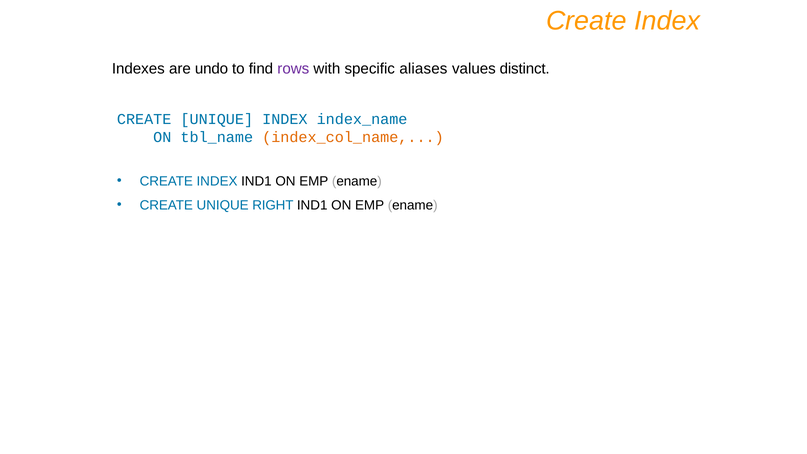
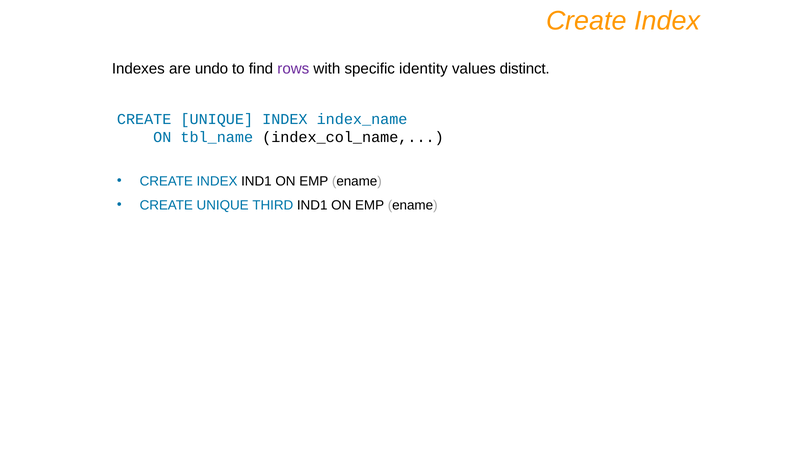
aliases: aliases -> identity (423, 69)
index_col_name colour: orange -> black (353, 137)
RIGHT: RIGHT -> THIRD (273, 205)
